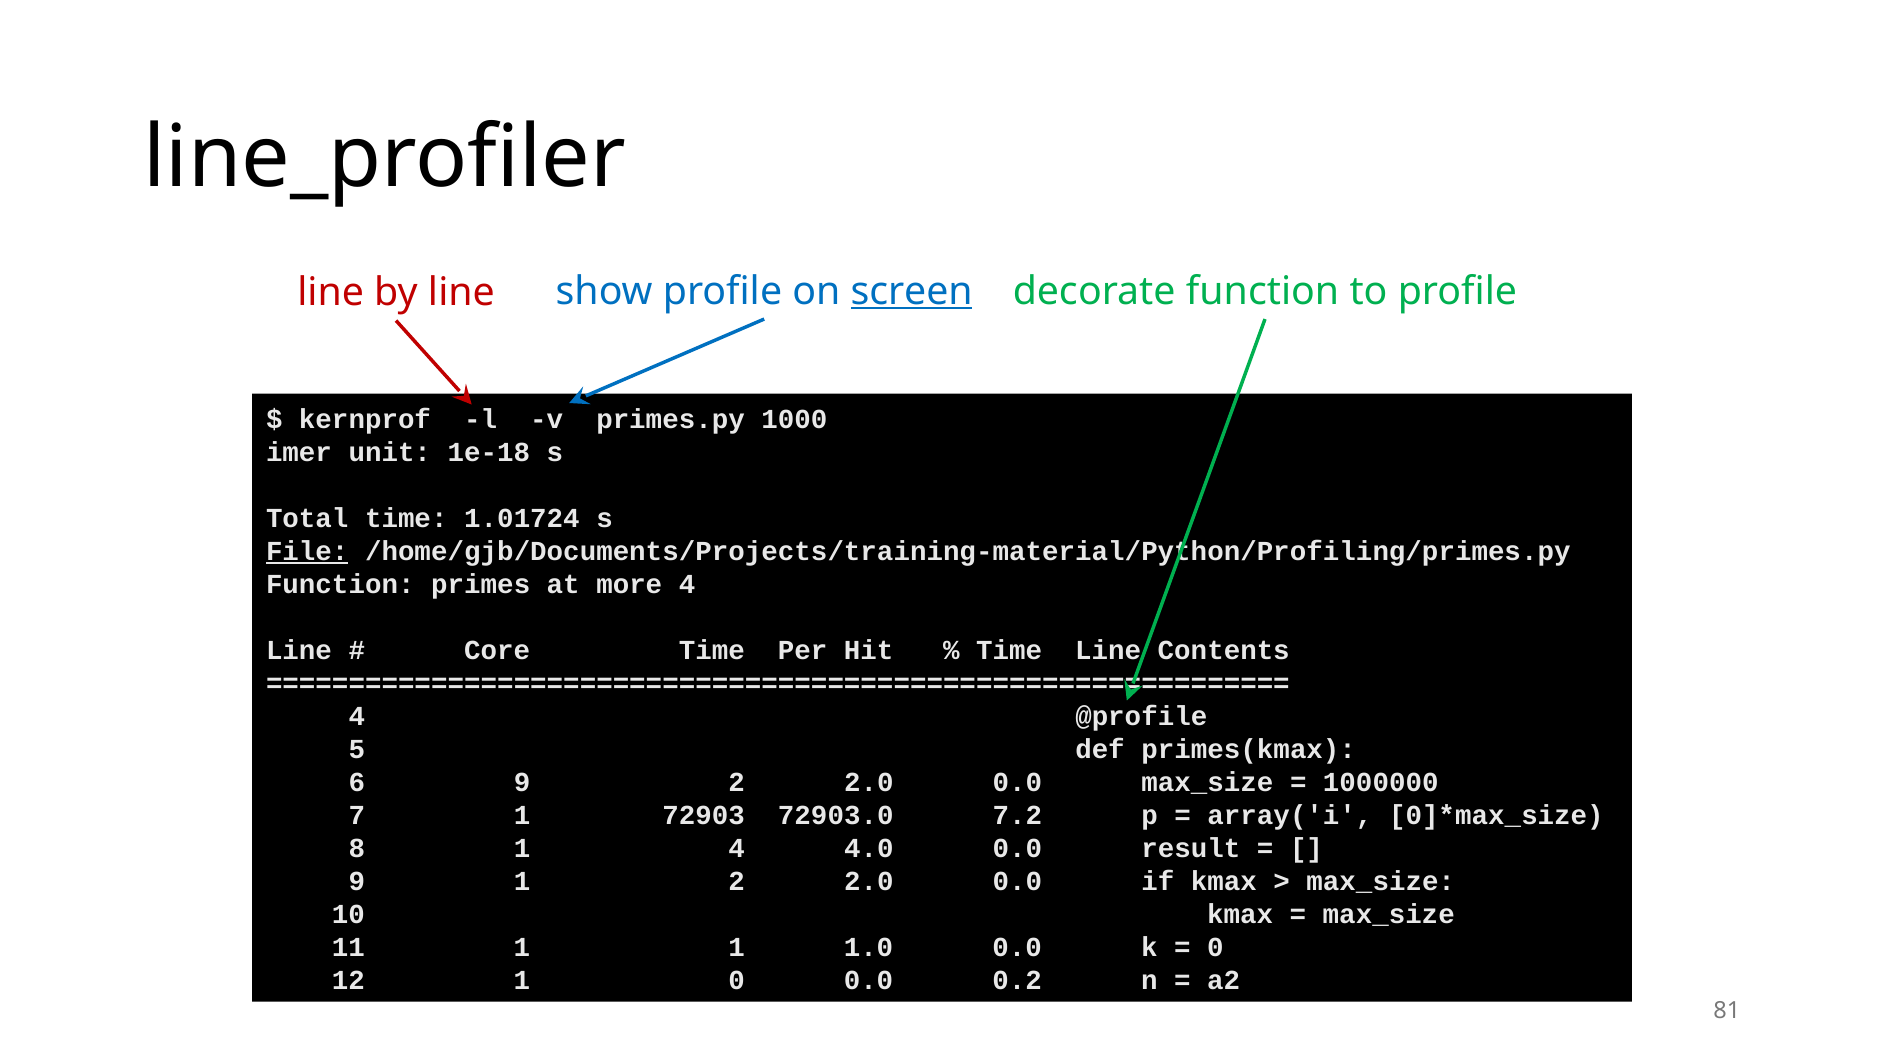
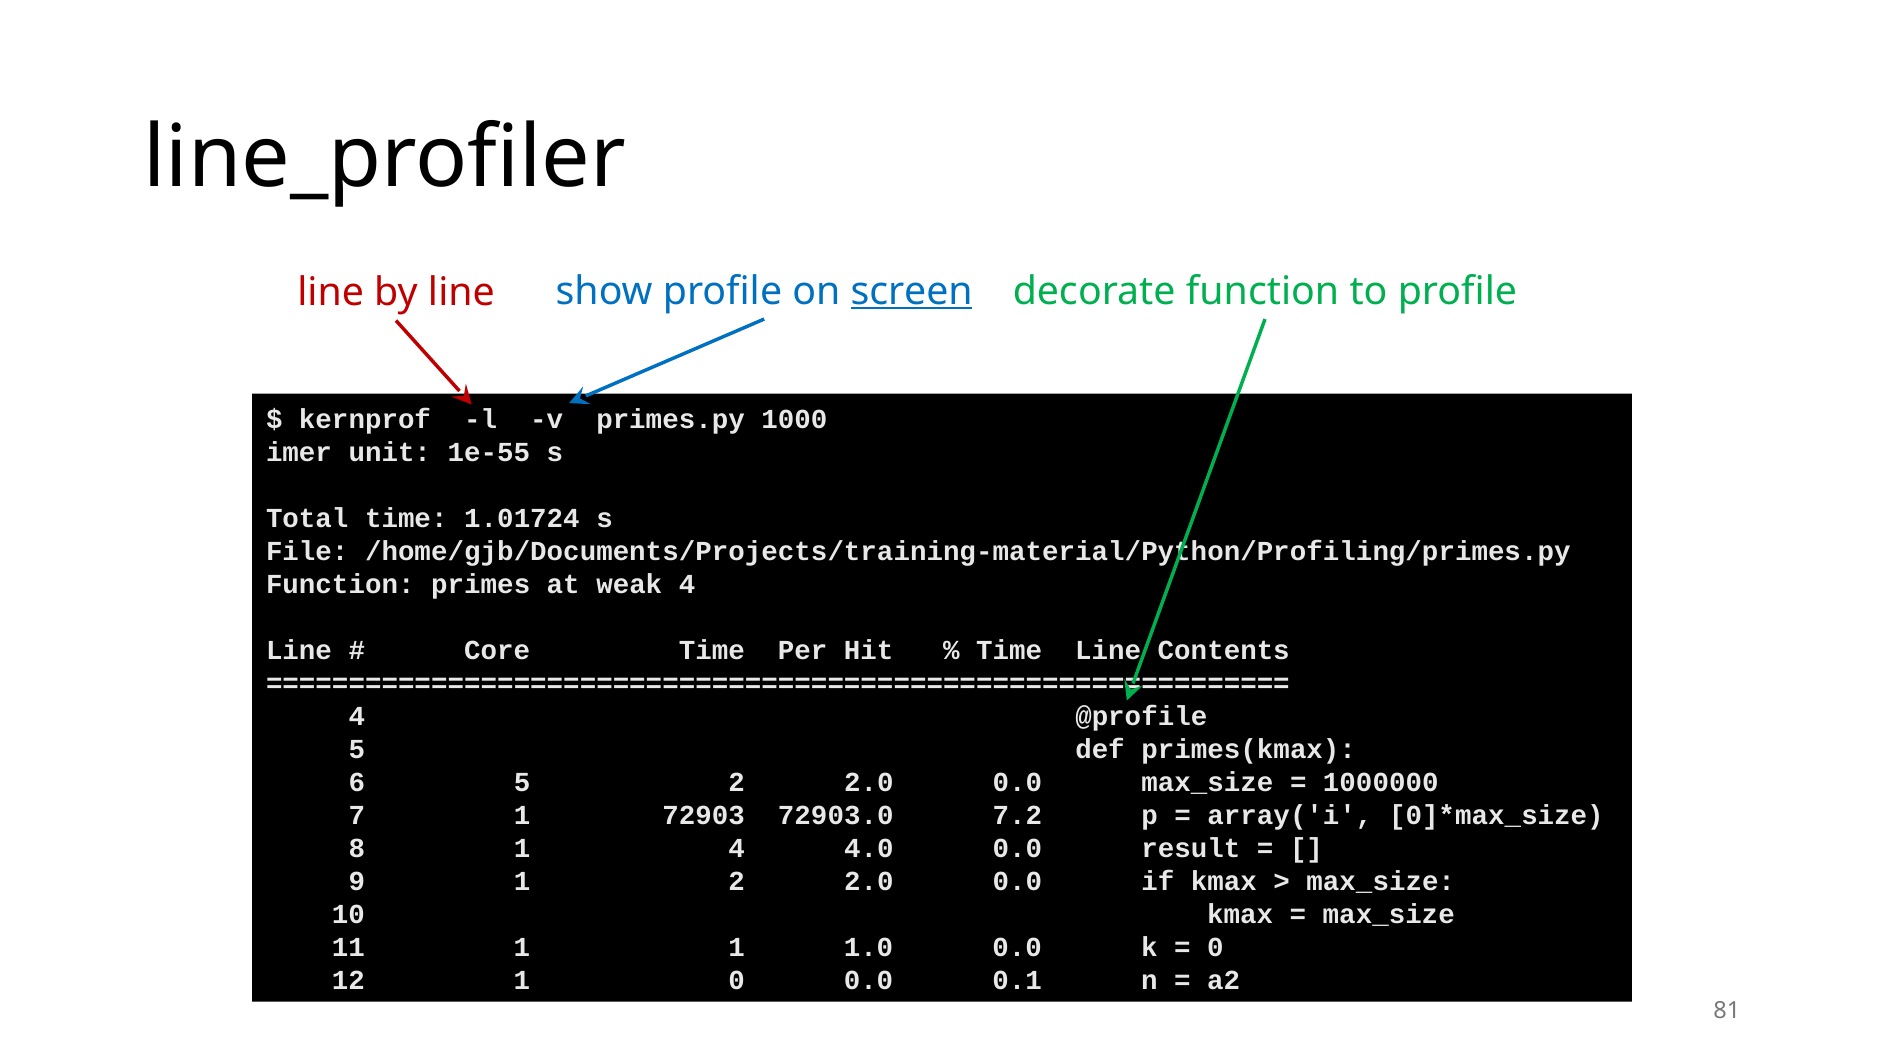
1e-18: 1e-18 -> 1e-55 (489, 452)
File underline: present -> none (307, 551)
more: more -> weak (629, 584)
6 9: 9 -> 5 (522, 782)
0.2: 0.2 -> 0.1 (1017, 980)
